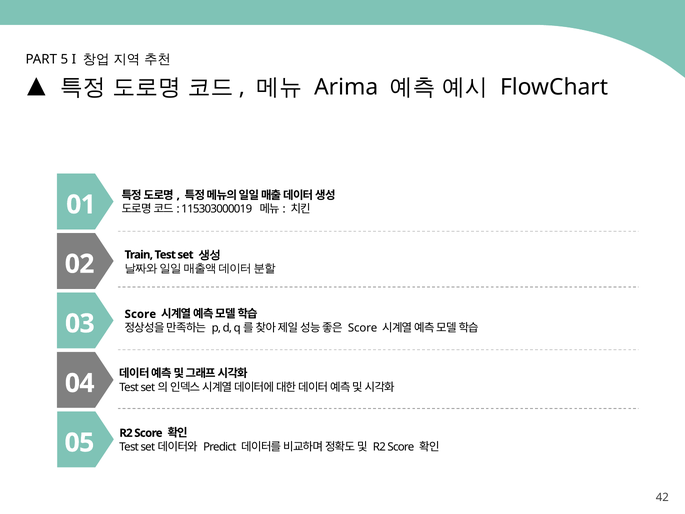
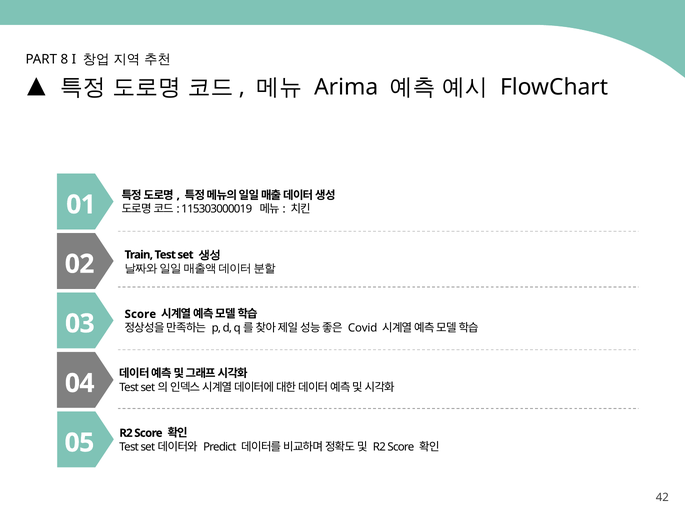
5: 5 -> 8 (64, 60)
Score: Score -> Covid (363, 328)
